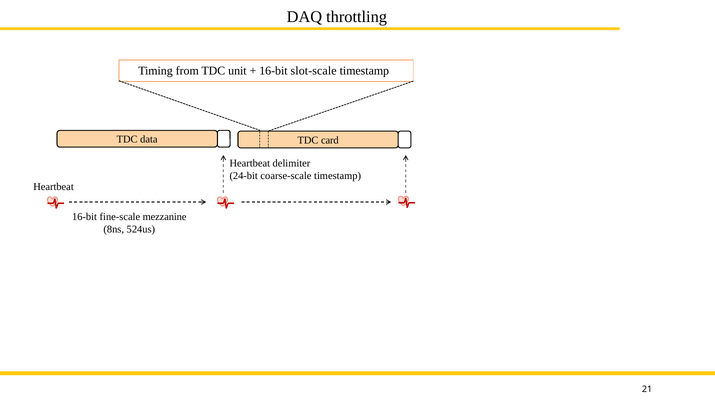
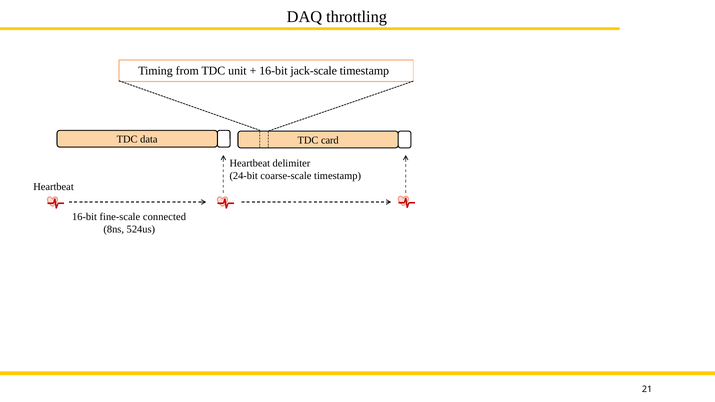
slot-scale: slot-scale -> jack-scale (314, 71)
mezzanine: mezzanine -> connected (164, 217)
